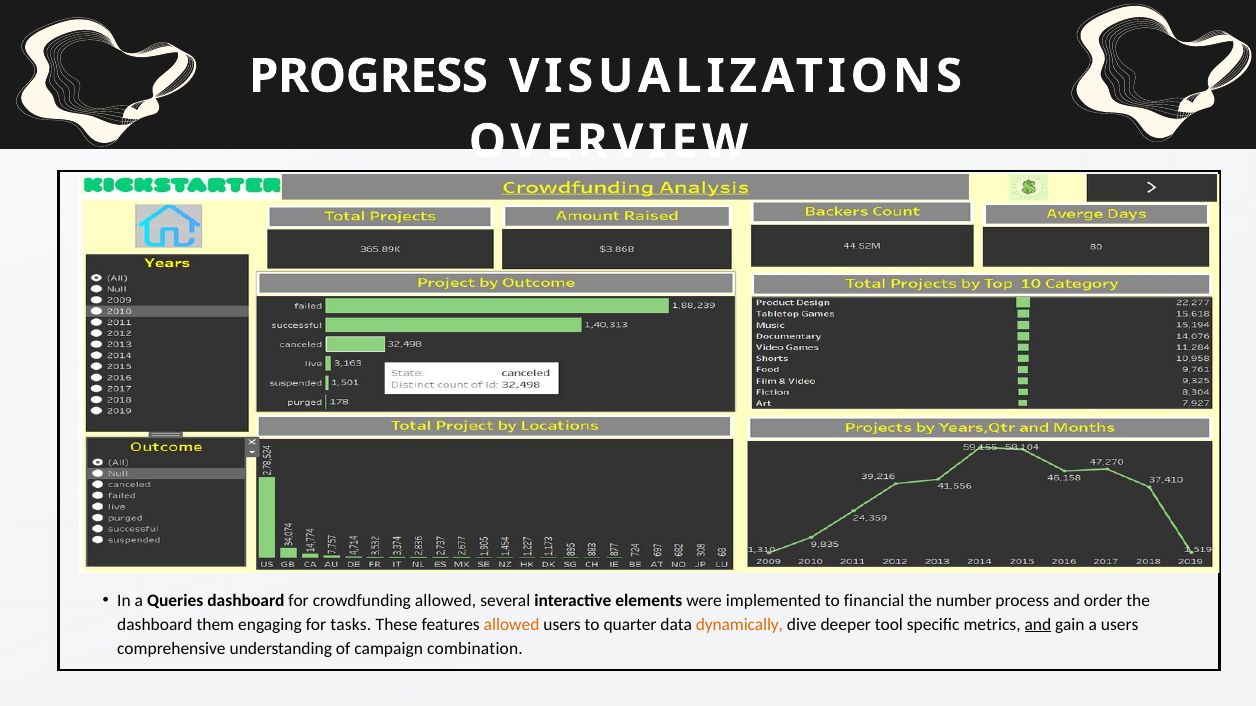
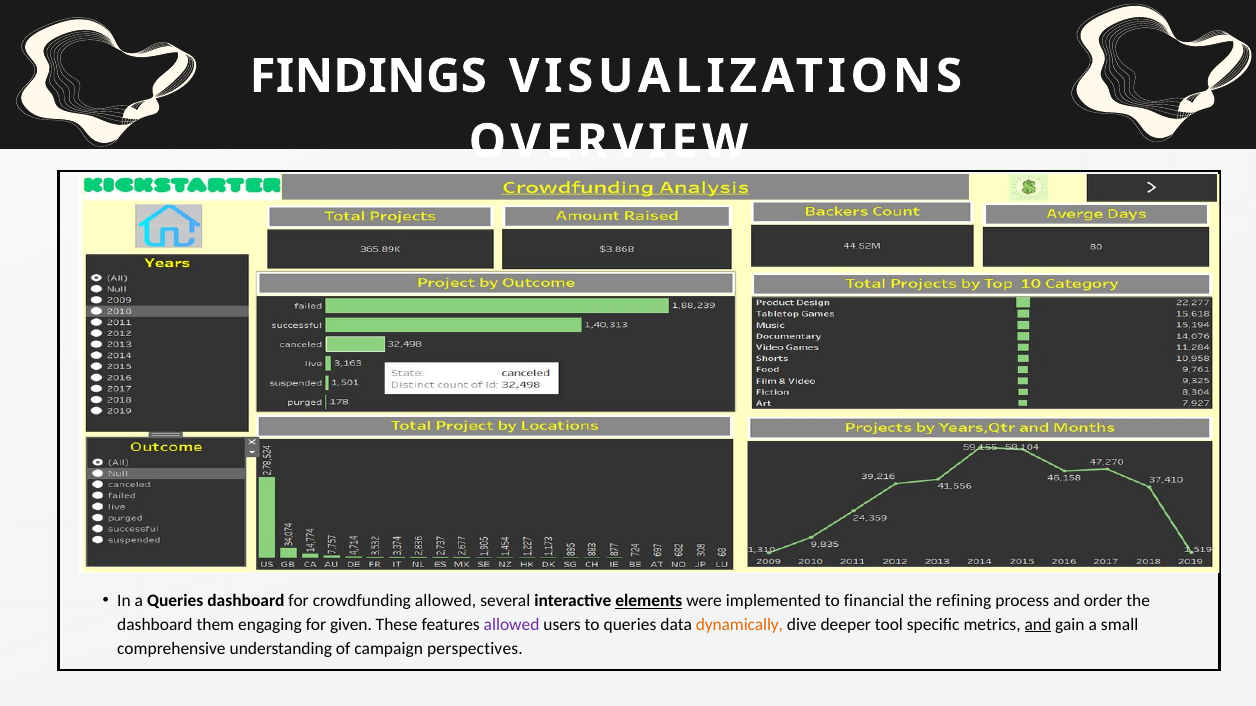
PROGRESS: PROGRESS -> FINDINGS (368, 76)
elements underline: none -> present (649, 601)
number: number -> refining (964, 601)
tasks: tasks -> given (351, 625)
allowed colour: orange -> purple (512, 625)
to quarter: quarter -> queries (630, 625)
a users: users -> small (1120, 625)
combination: combination -> perspectives (475, 649)
